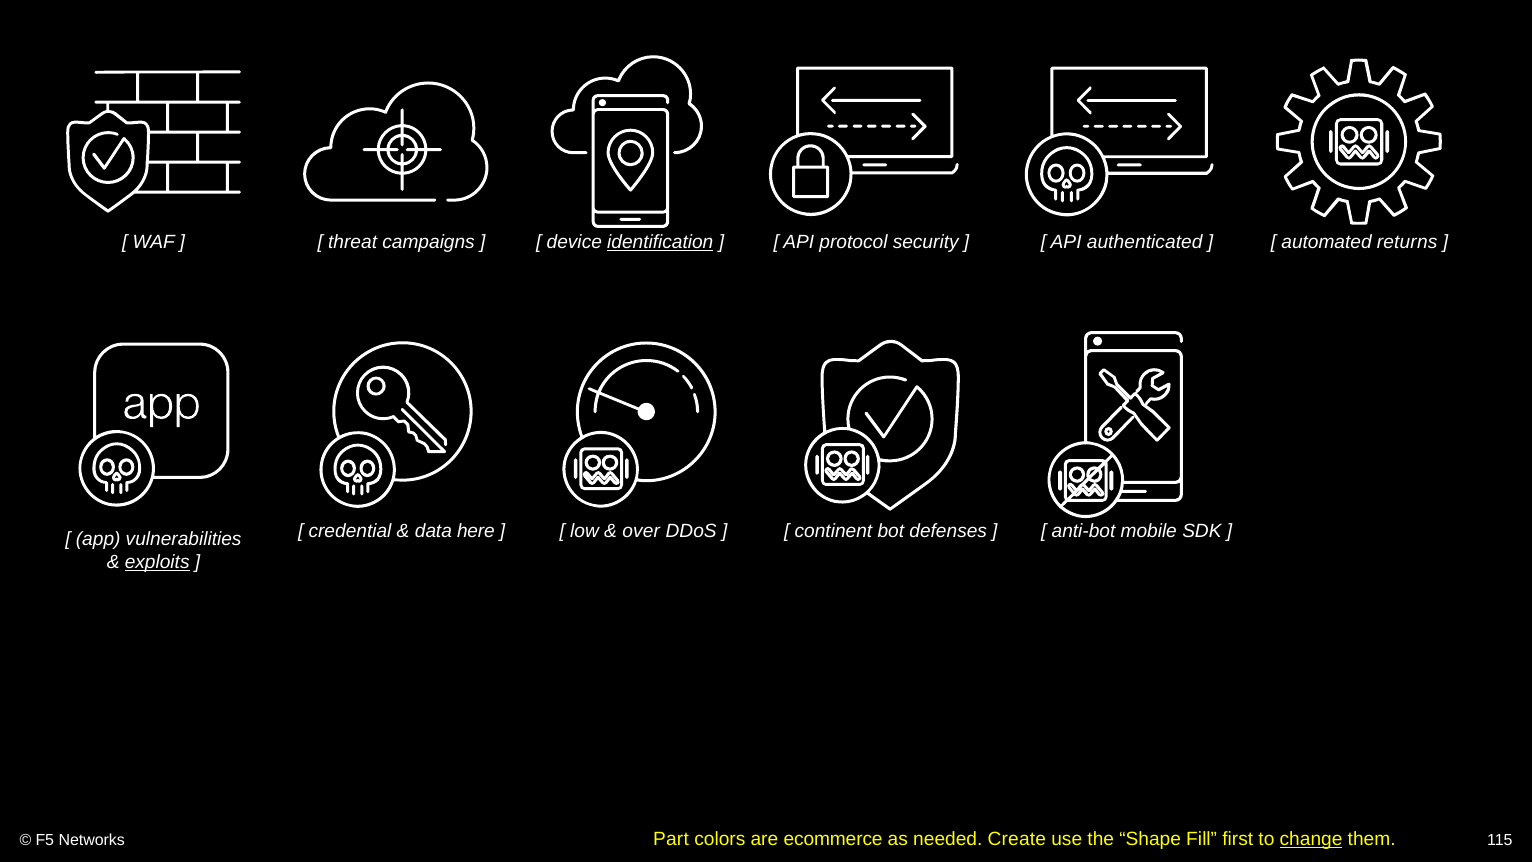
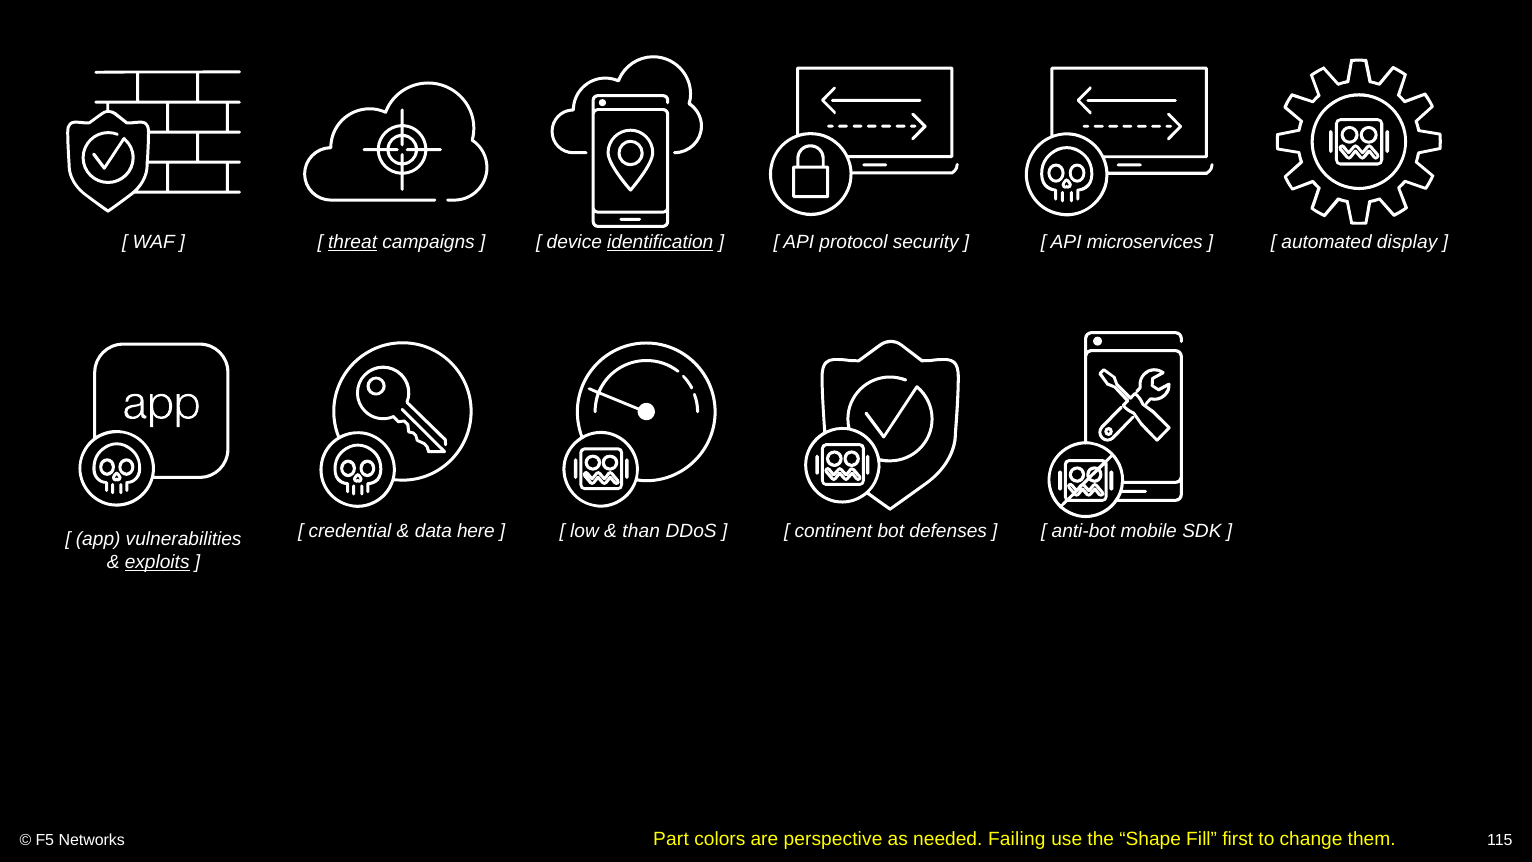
threat underline: none -> present (353, 242)
authenticated: authenticated -> microservices (1145, 242)
returns: returns -> display (1407, 242)
over: over -> than (641, 531)
ecommerce: ecommerce -> perspective (833, 839)
Create: Create -> Failing (1017, 839)
change underline: present -> none (1311, 839)
